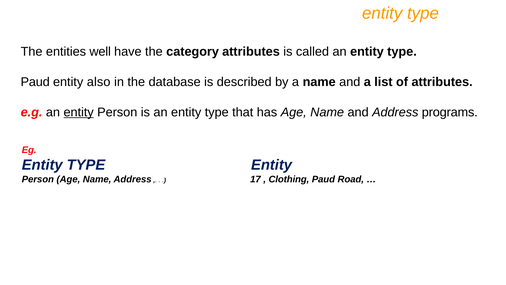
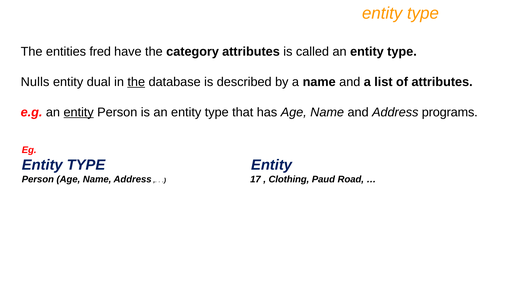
well: well -> fred (100, 51)
Paud: Paud -> Nulls (35, 82)
also: also -> dual (99, 82)
the underline: none -> present (136, 82)
